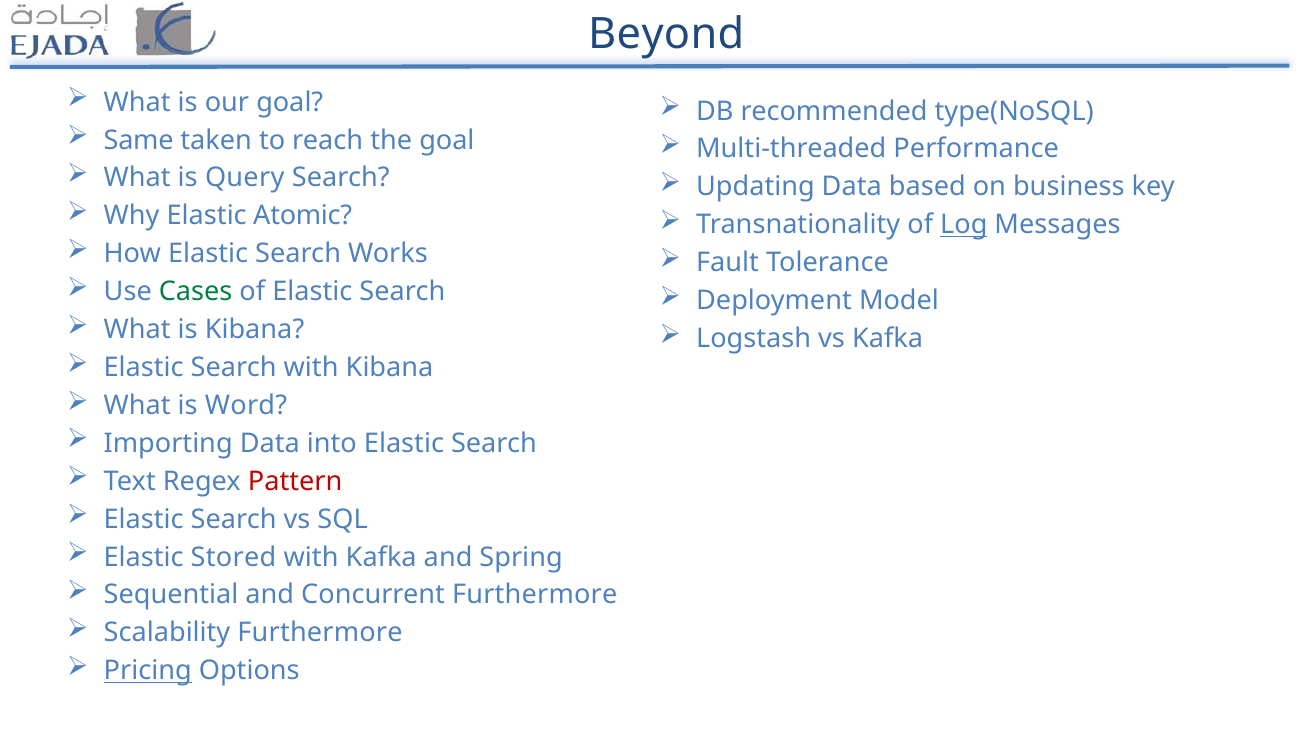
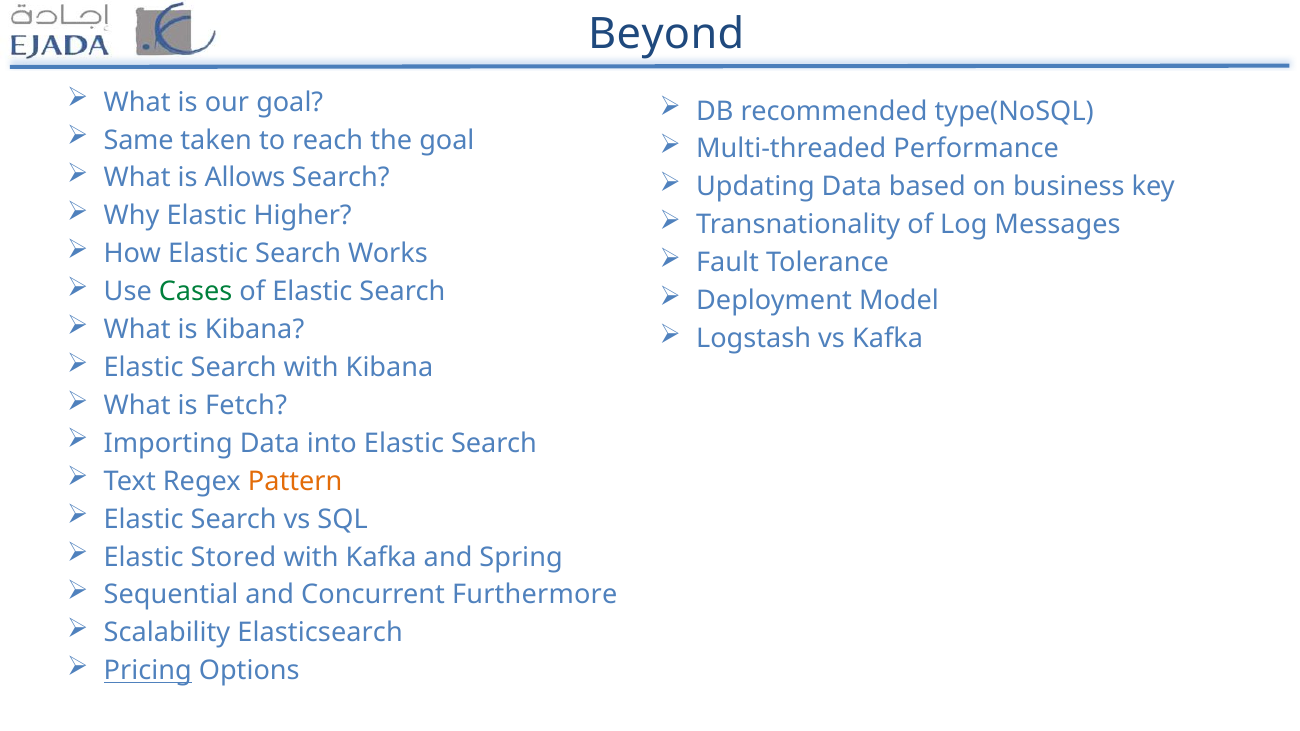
Query: Query -> Allows (245, 178)
Atomic: Atomic -> Higher (303, 216)
Log underline: present -> none (964, 225)
Word: Word -> Fetch (246, 406)
Pattern colour: red -> orange (295, 481)
Scalability Furthermore: Furthermore -> Elasticsearch (320, 633)
